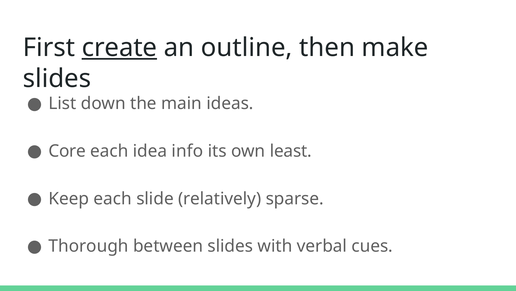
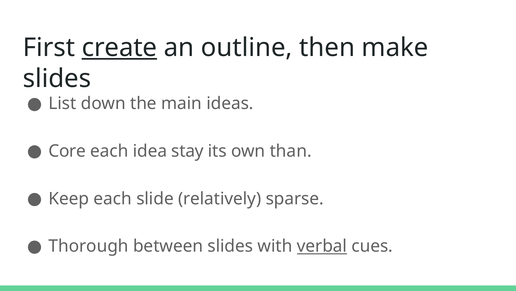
info: info -> stay (188, 151)
least: least -> than (291, 151)
verbal underline: none -> present (322, 246)
